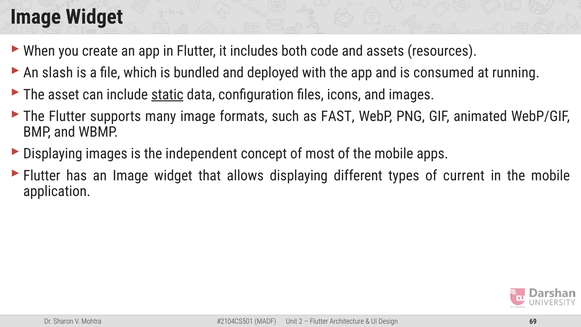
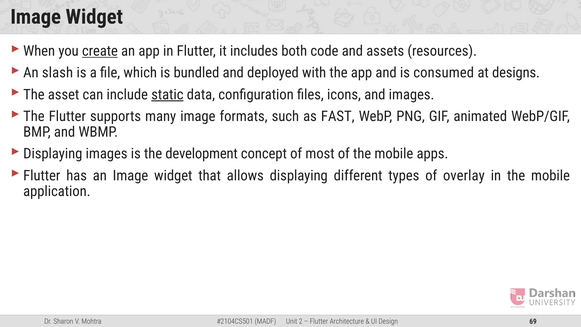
create underline: none -> present (100, 51)
running: running -> designs (516, 73)
independent: independent -> development (202, 154)
current: current -> overlay (464, 175)
